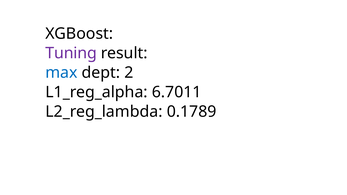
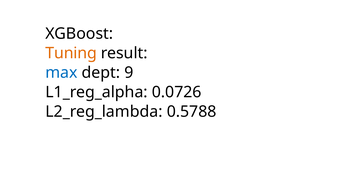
Tuning colour: purple -> orange (71, 53)
2: 2 -> 9 (129, 73)
6.7011: 6.7011 -> 0.0726 (177, 92)
0.1789: 0.1789 -> 0.5788 (192, 112)
